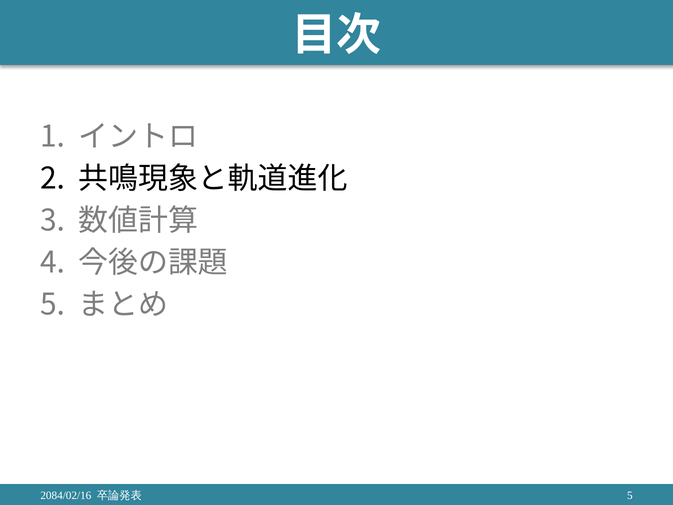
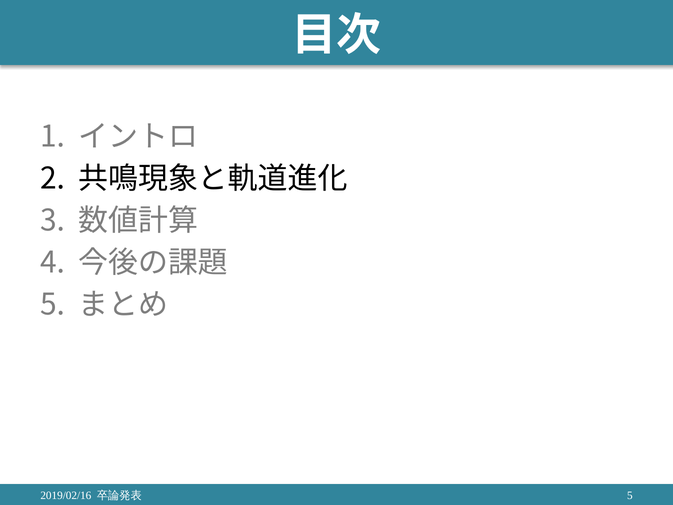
2084/02/16: 2084/02/16 -> 2019/02/16 (66, 496)
